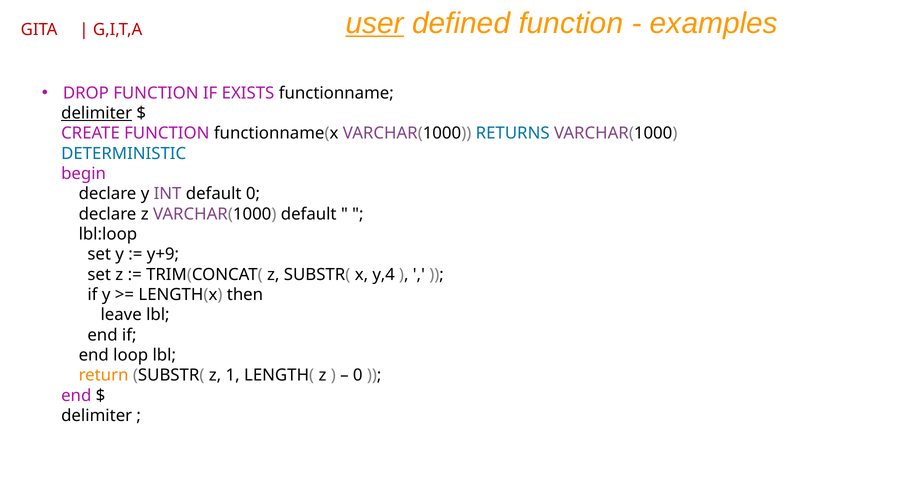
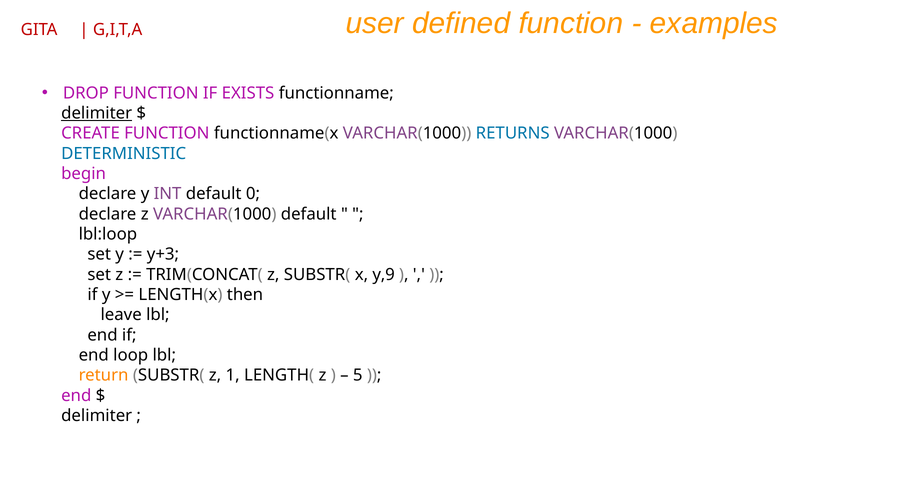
user underline: present -> none (375, 23)
y+9: y+9 -> y+3 (163, 255)
y,4: y,4 -> y,9 (384, 275)
0: 0 -> 5 (358, 376)
